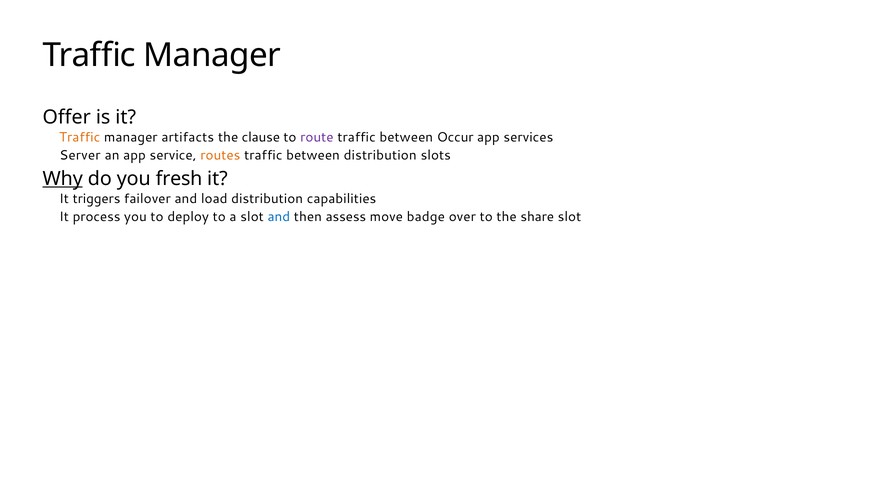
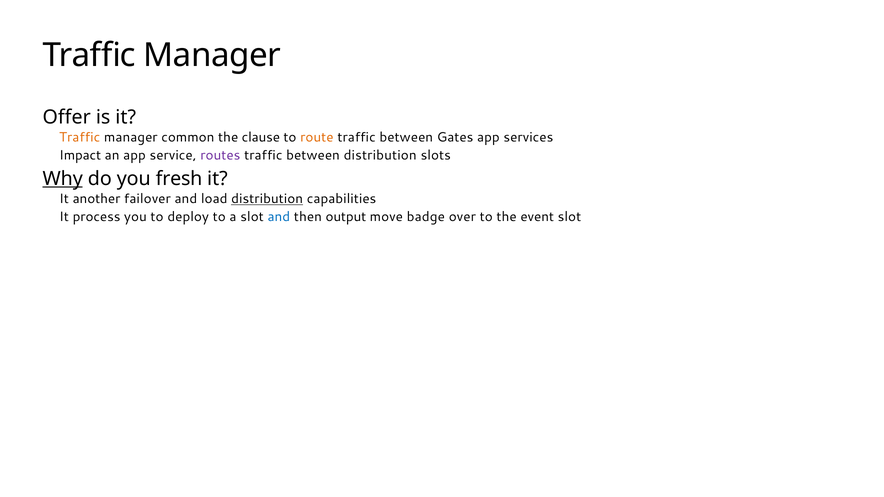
artifacts: artifacts -> common (188, 138)
route colour: purple -> orange (317, 138)
Occur: Occur -> Gates (455, 138)
Server: Server -> Impact (80, 155)
routes colour: orange -> purple (220, 155)
triggers: triggers -> another (97, 199)
distribution underline: none -> present (267, 199)
assess: assess -> output (346, 217)
share: share -> event (537, 217)
